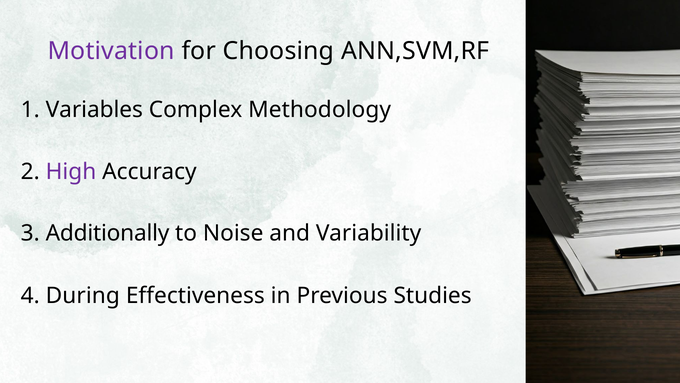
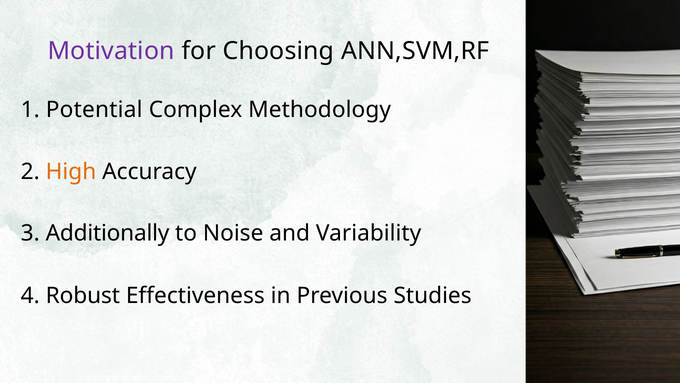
Variables: Variables -> Potential (94, 110)
High colour: purple -> orange (71, 171)
During: During -> Robust (83, 296)
